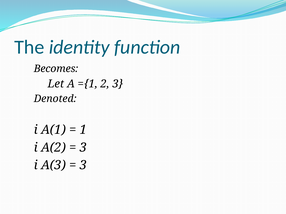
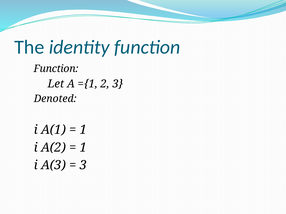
Becomes: Becomes -> Function (56, 69)
3: 3 -> 1 (83, 148)
